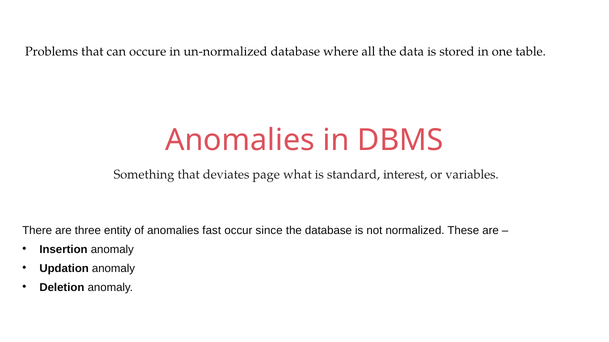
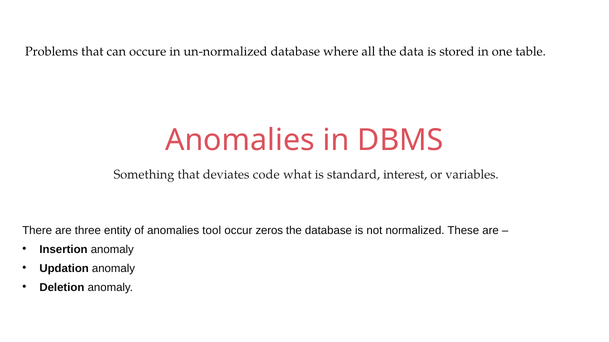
page: page -> code (266, 175)
fast: fast -> tool (212, 231)
since: since -> zeros (269, 231)
